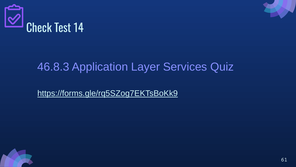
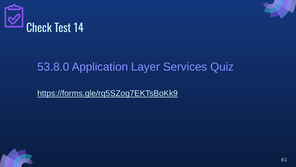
46.8.3: 46.8.3 -> 53.8.0 (53, 67)
